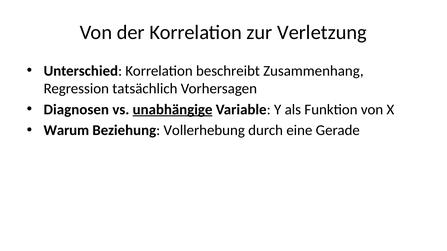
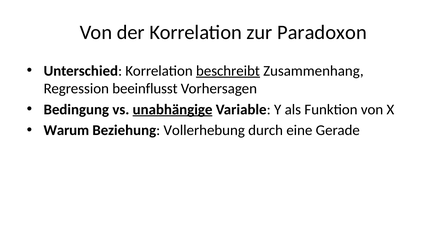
Verletzung: Verletzung -> Paradoxon (322, 32)
beschreibt underline: none -> present (228, 71)
tatsächlich: tatsächlich -> beeinflusst (145, 89)
Diagnosen: Diagnosen -> Bedingung (76, 110)
